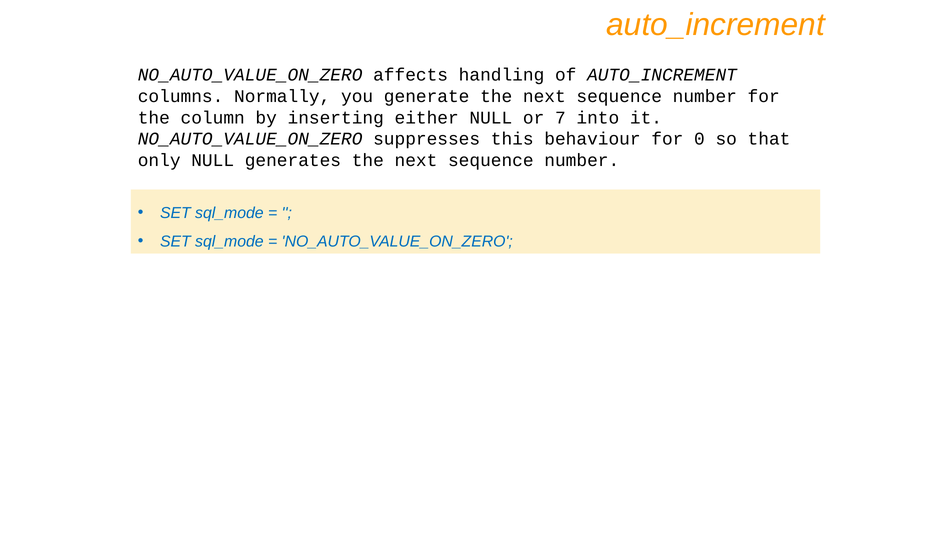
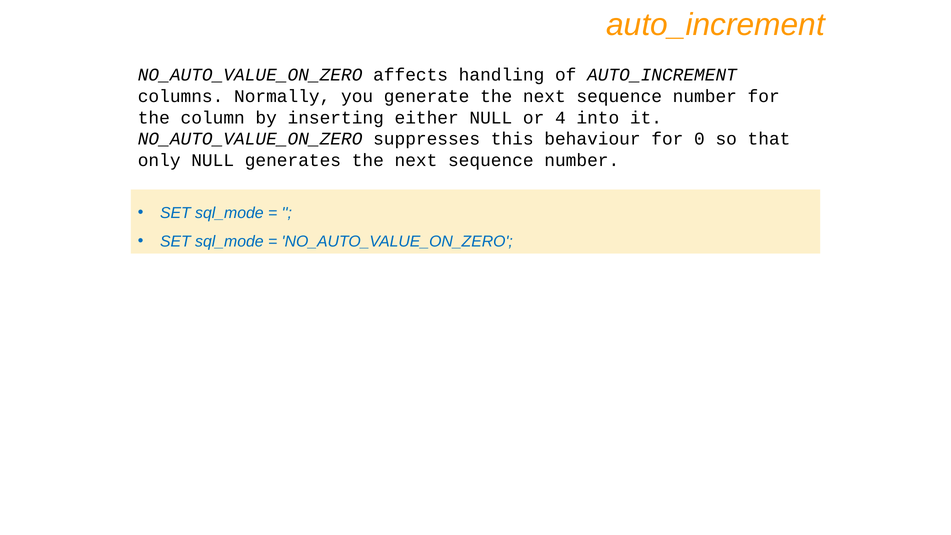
7: 7 -> 4 (560, 118)
